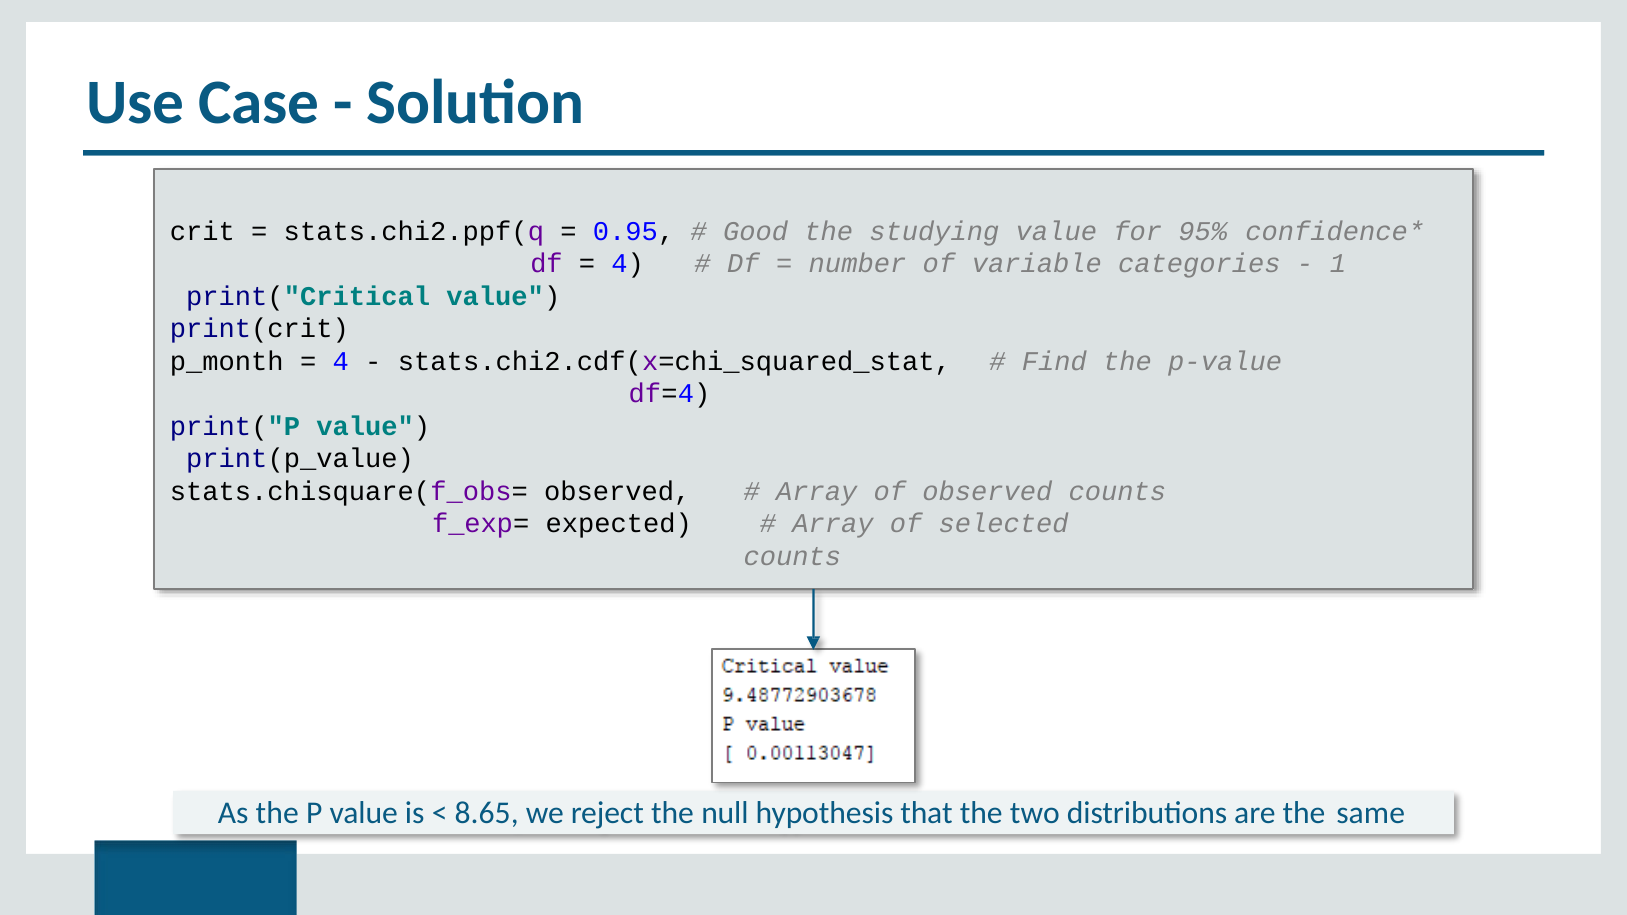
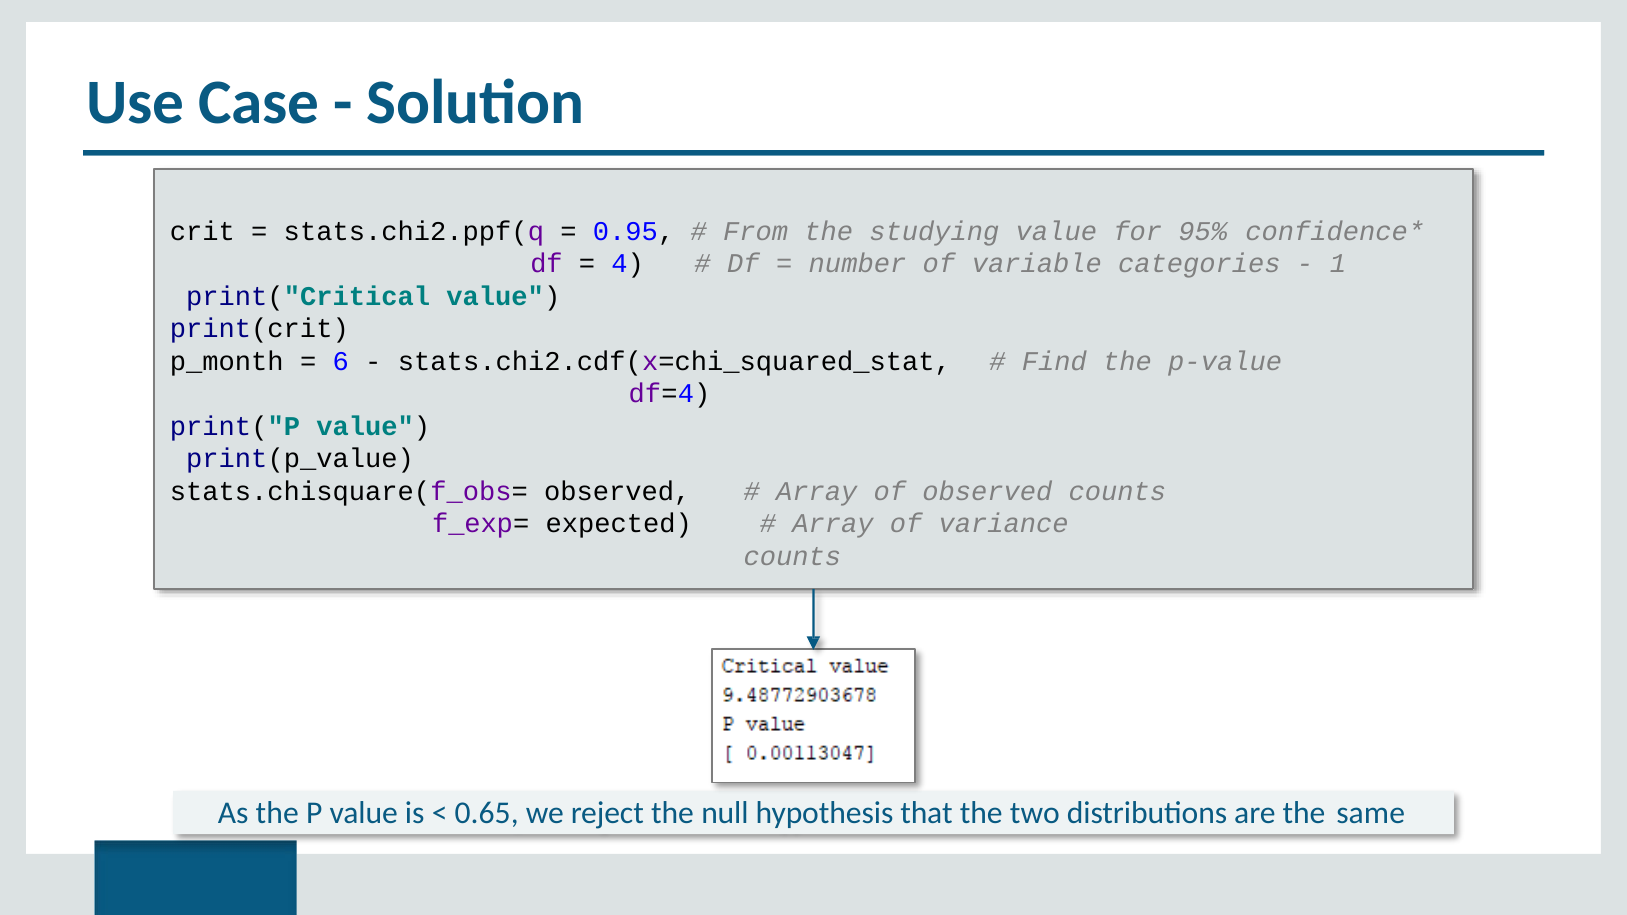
Good: Good -> From (756, 231)
4: 4 -> 6 (341, 361)
selected: selected -> variance (1004, 524)
8.65: 8.65 -> 0.65 (487, 813)
